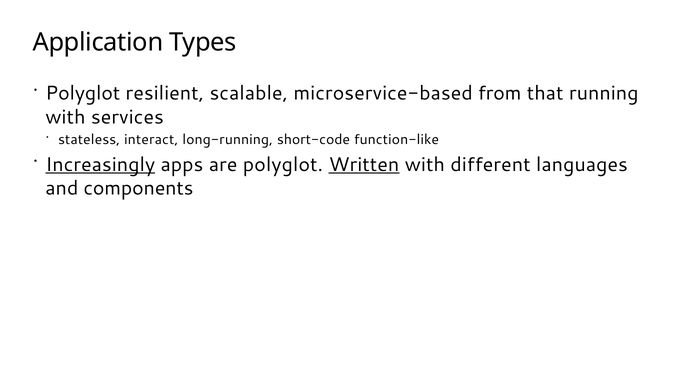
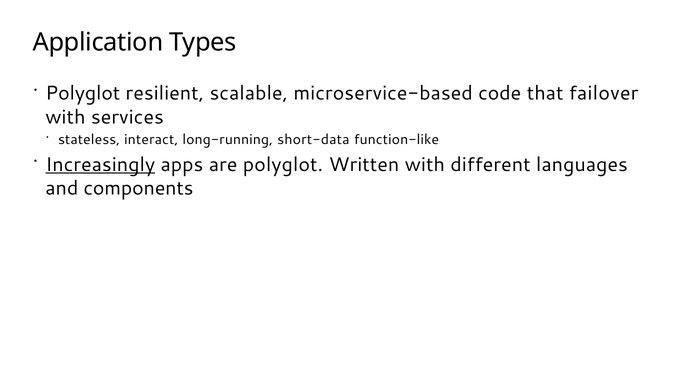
from: from -> code (500, 93)
running: running -> failover (604, 93)
short-code: short-code -> short-data (313, 140)
Written underline: present -> none (364, 165)
